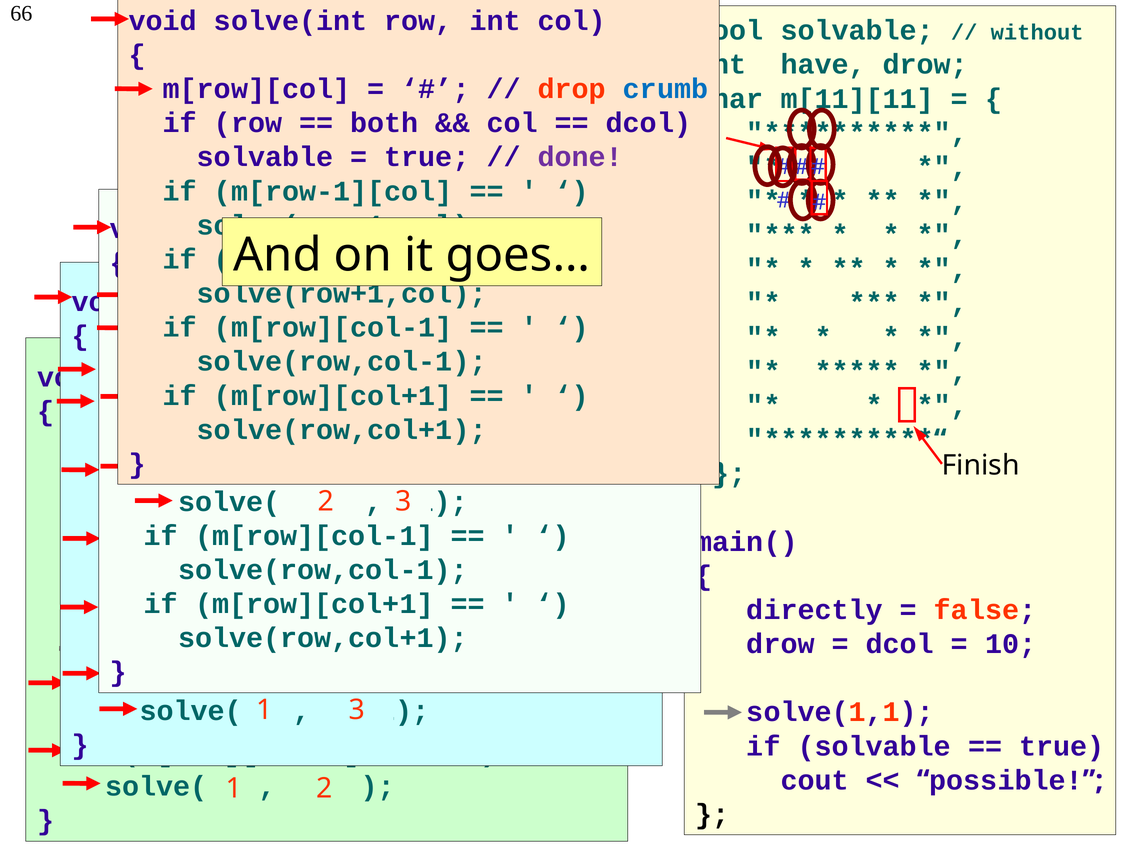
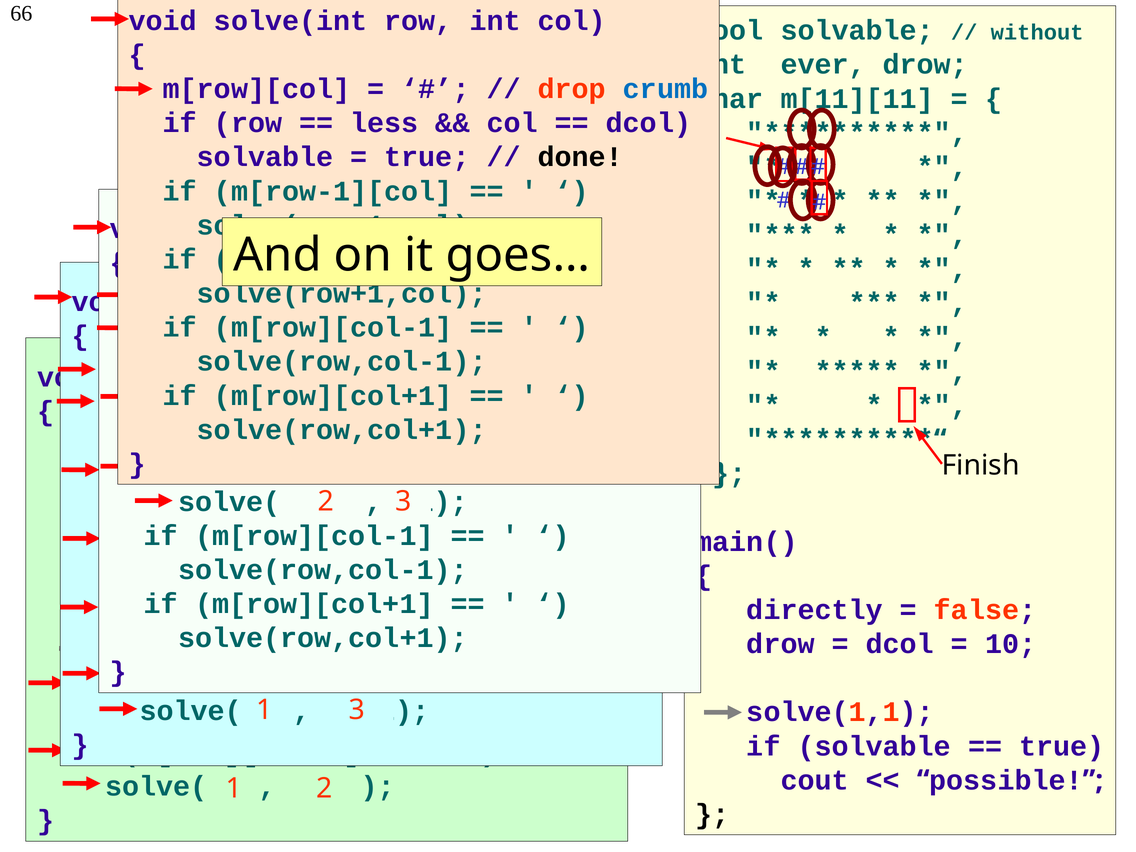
have: have -> ever (823, 65)
both: both -> less (384, 123)
done colour: purple -> black (580, 157)
